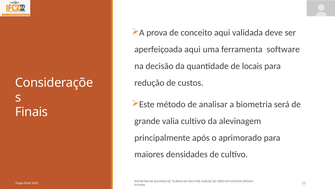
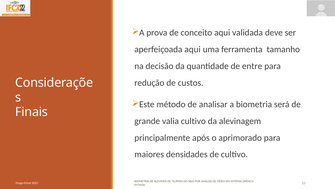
software: software -> tamanho (283, 49)
locais: locais -> entre (252, 66)
